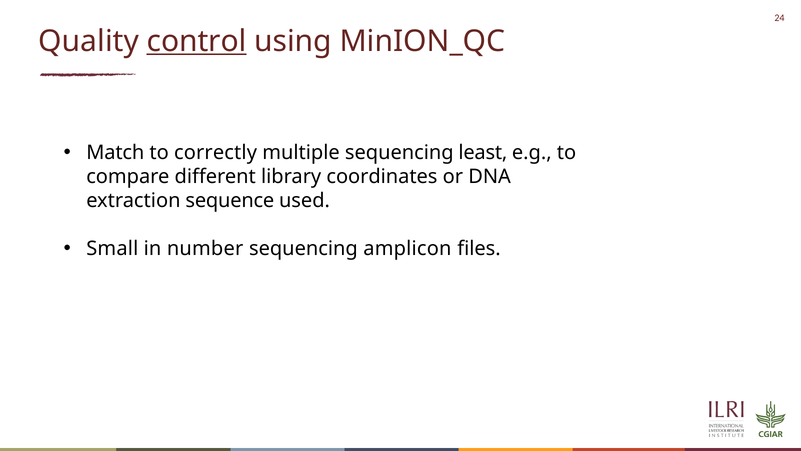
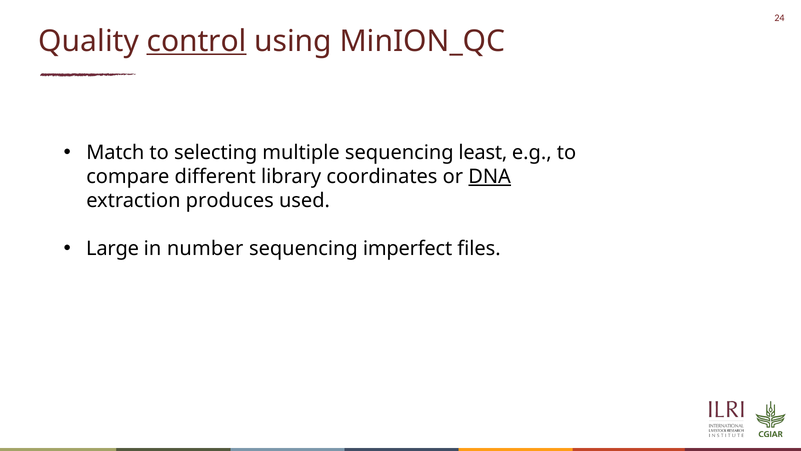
correctly: correctly -> selecting (216, 152)
DNA underline: none -> present (490, 176)
sequence: sequence -> produces (230, 201)
Small: Small -> Large (113, 249)
amplicon: amplicon -> imperfect (408, 249)
